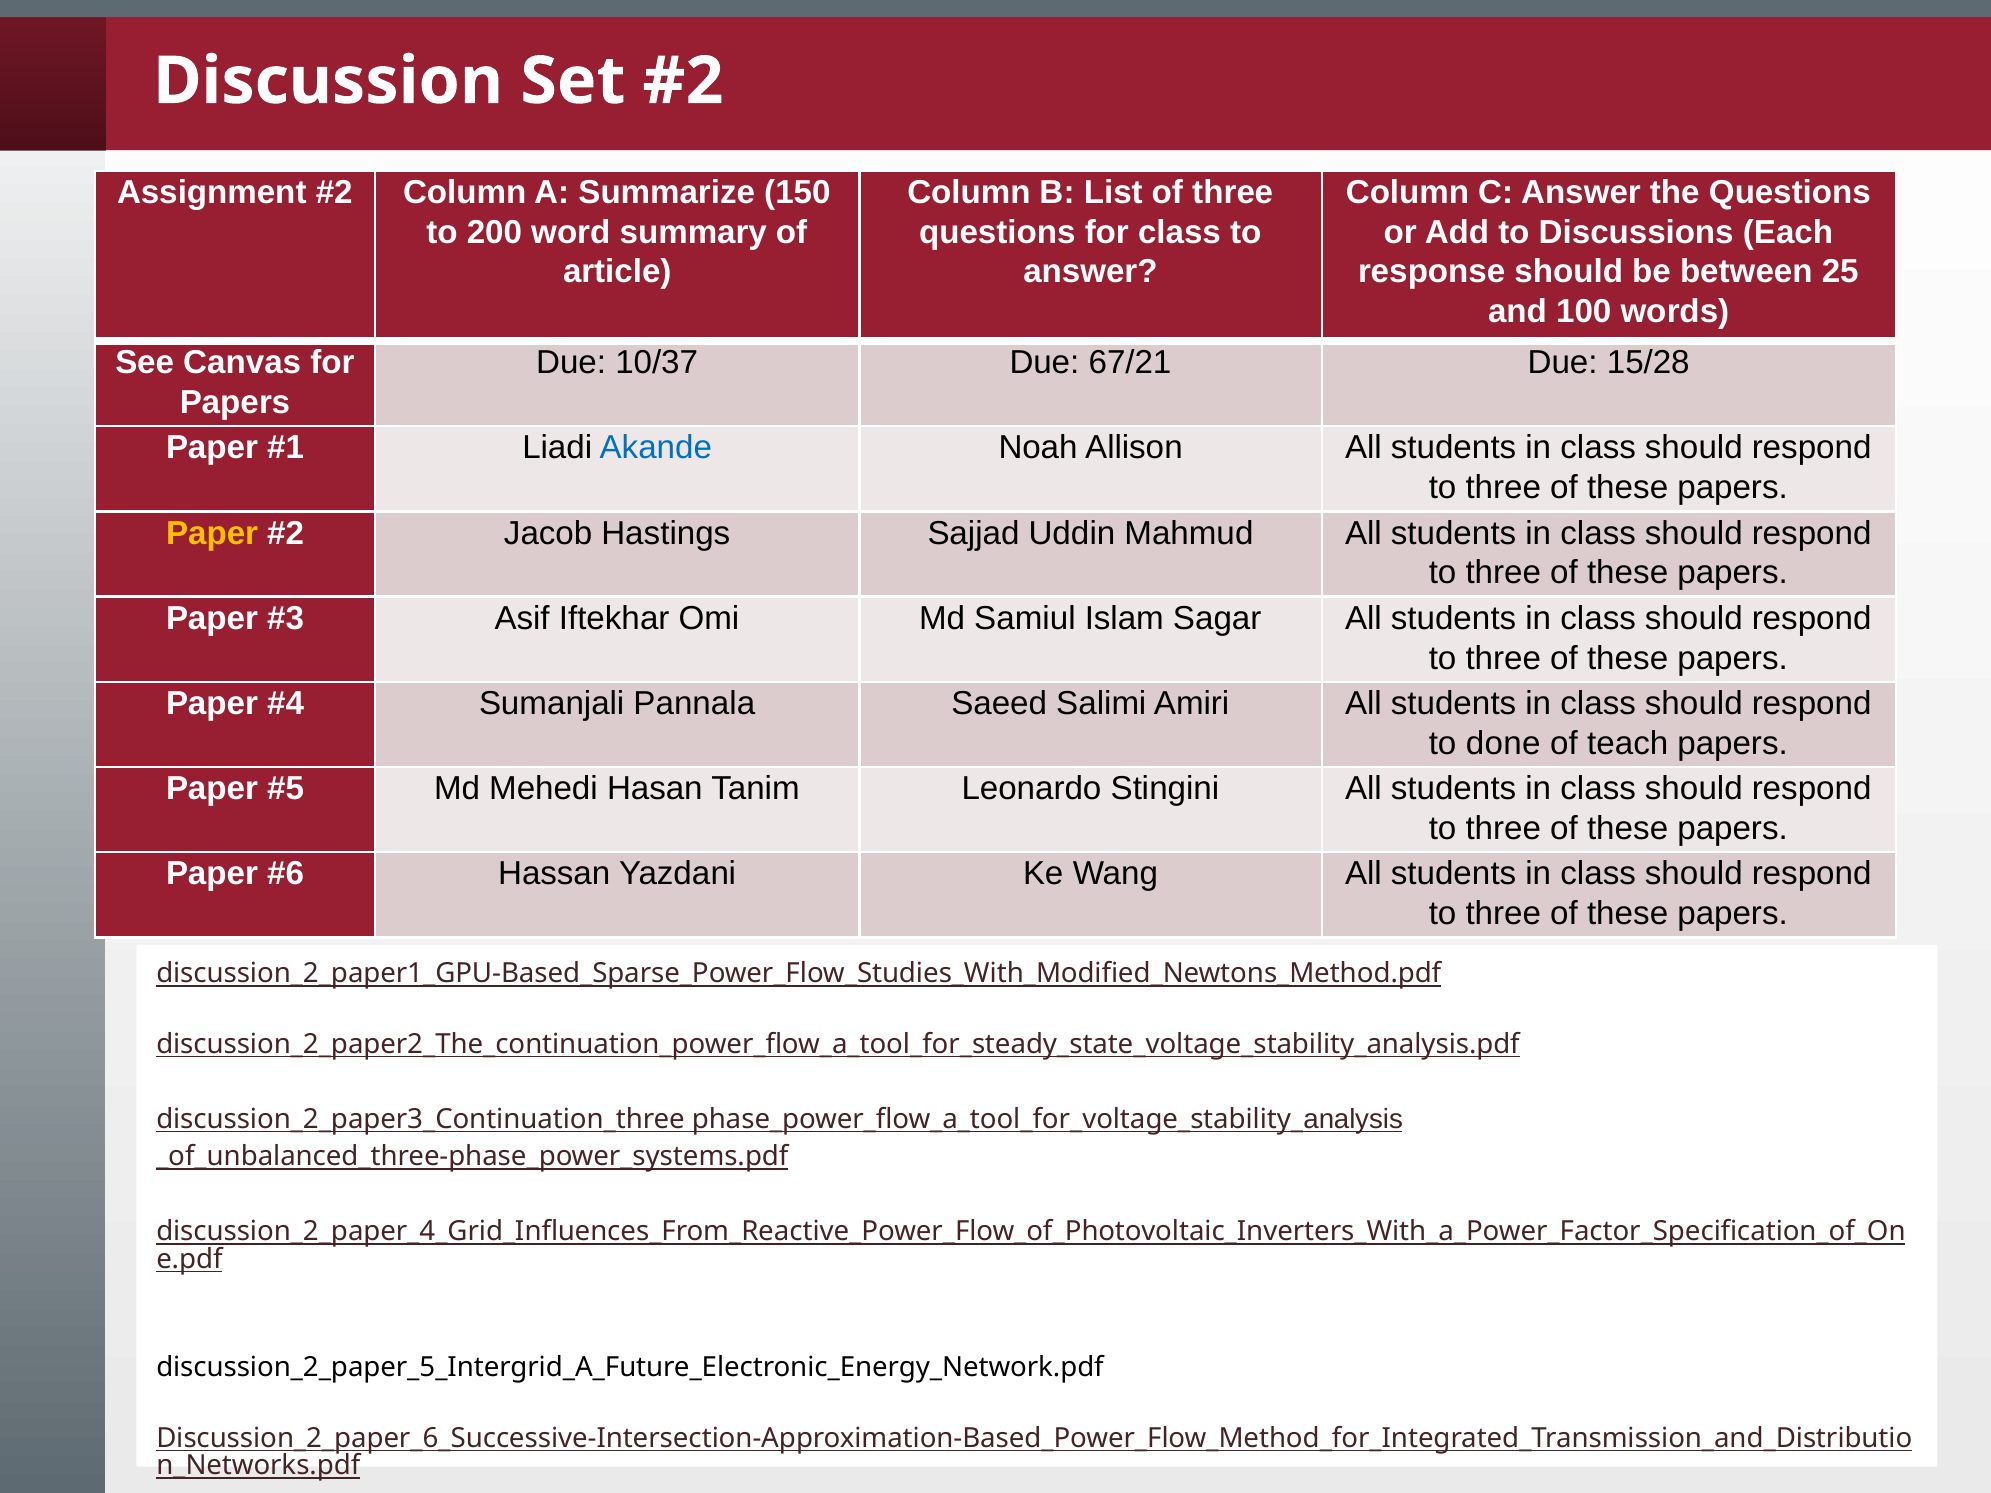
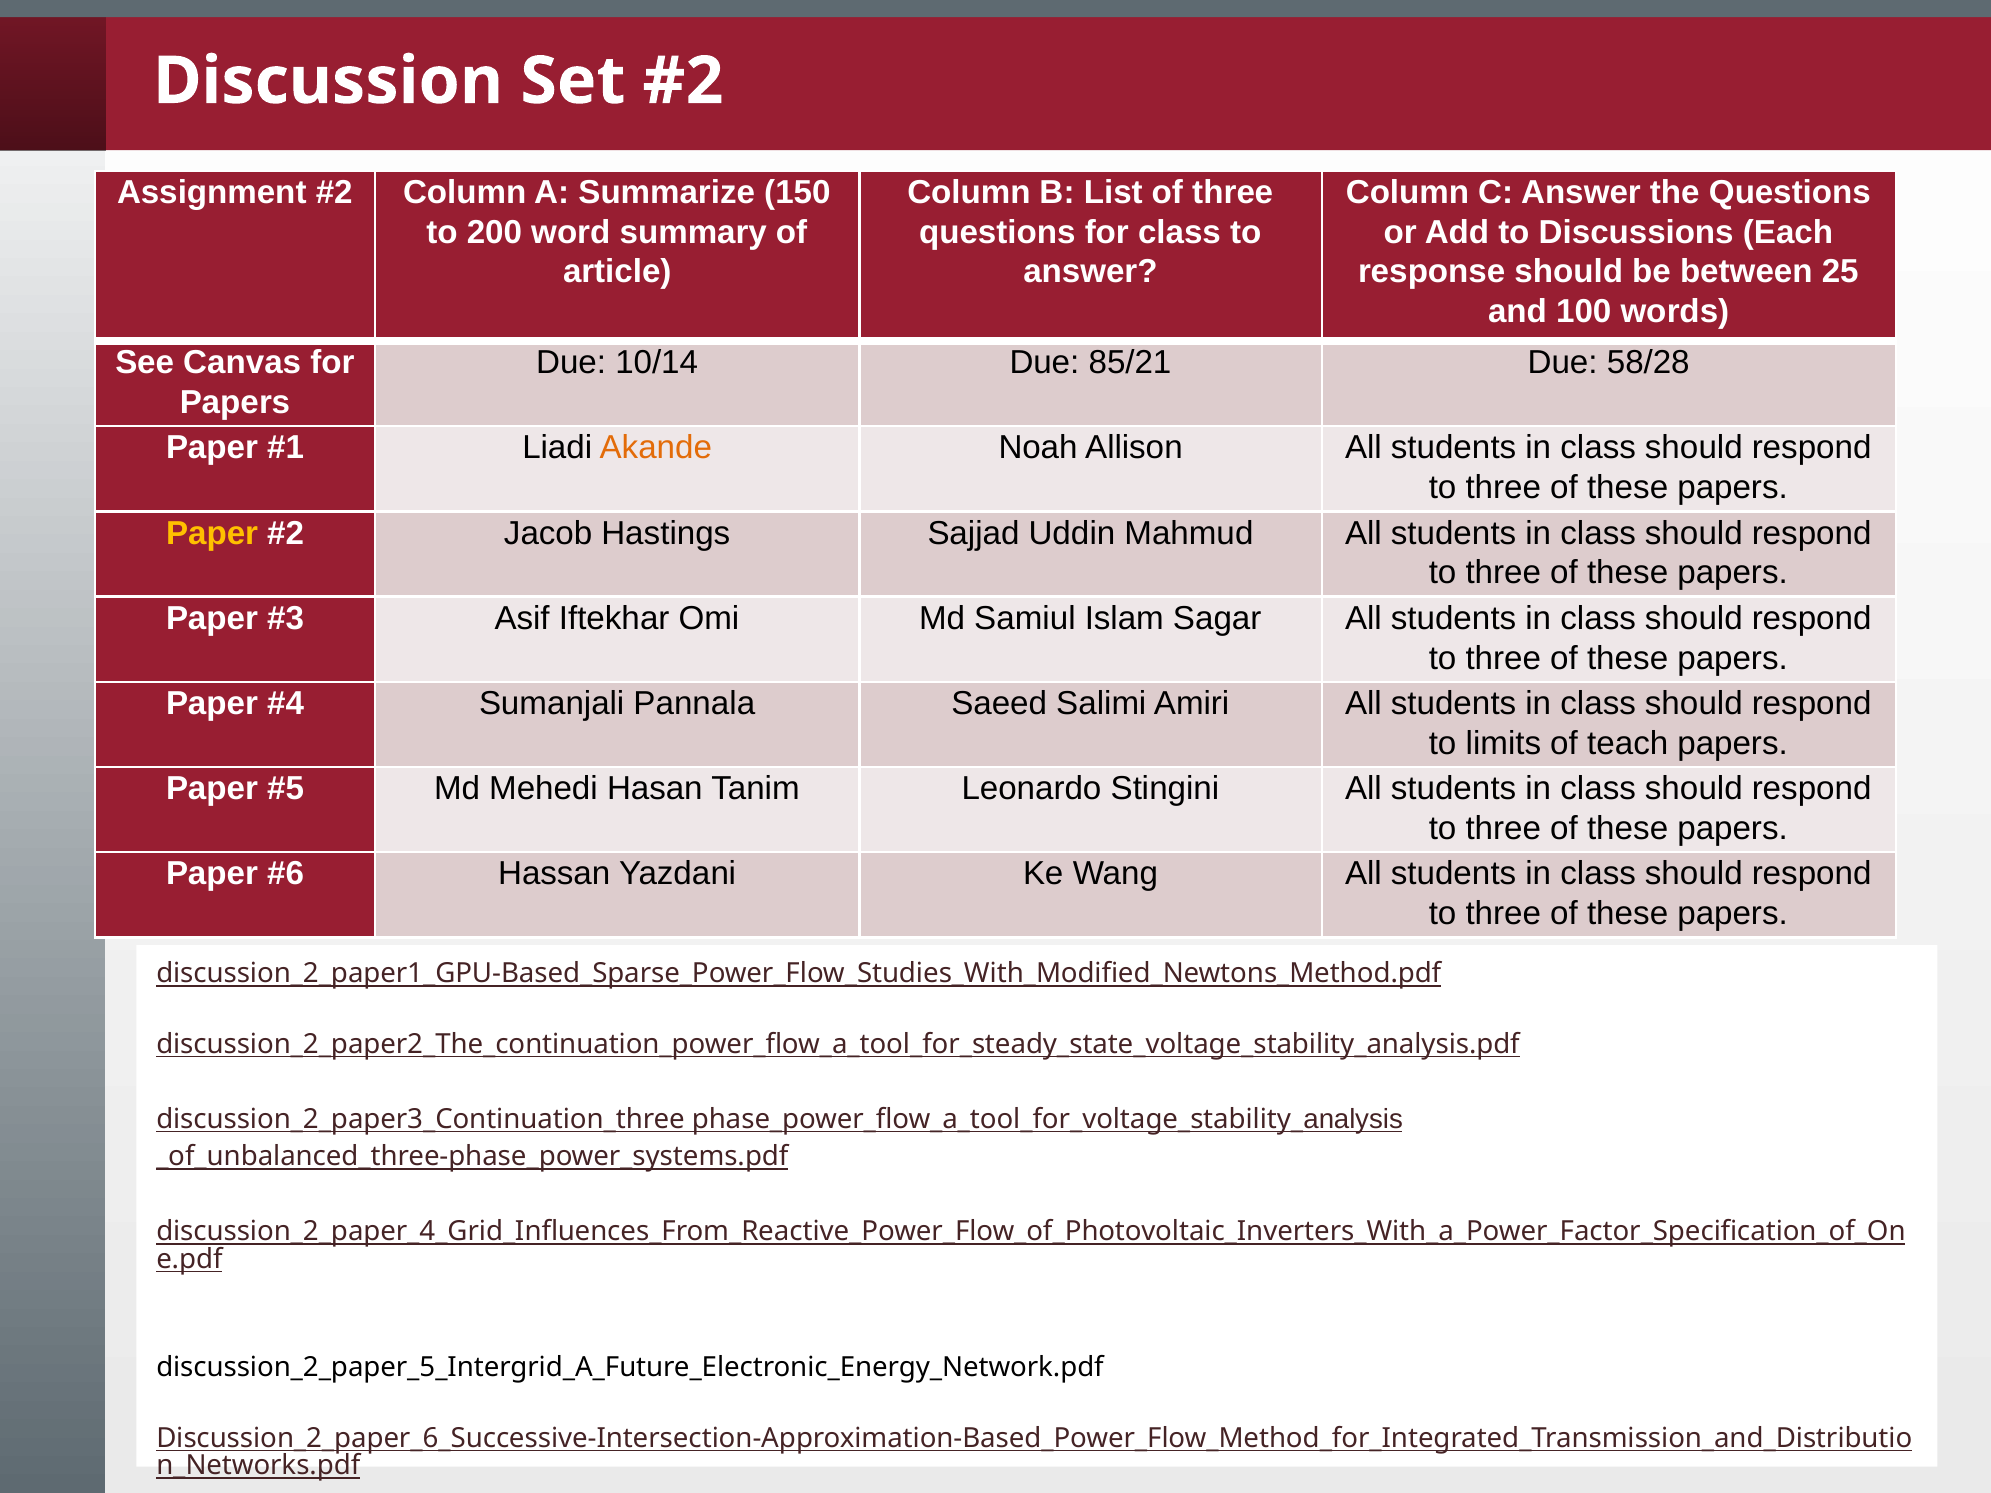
10/37: 10/37 -> 10/14 (657, 363)
67/21: 67/21 -> 85/21 (1130, 363)
15/28: 15/28 -> 58/28 (1648, 363)
Akande colour: blue -> orange (656, 448)
done: done -> limits (1503, 743)
